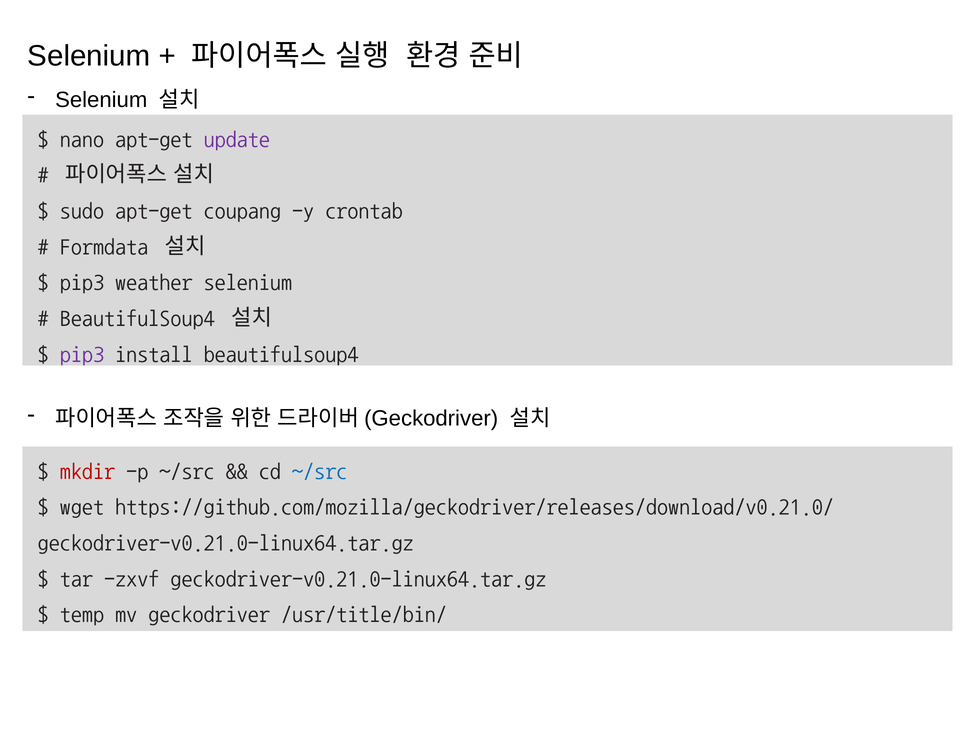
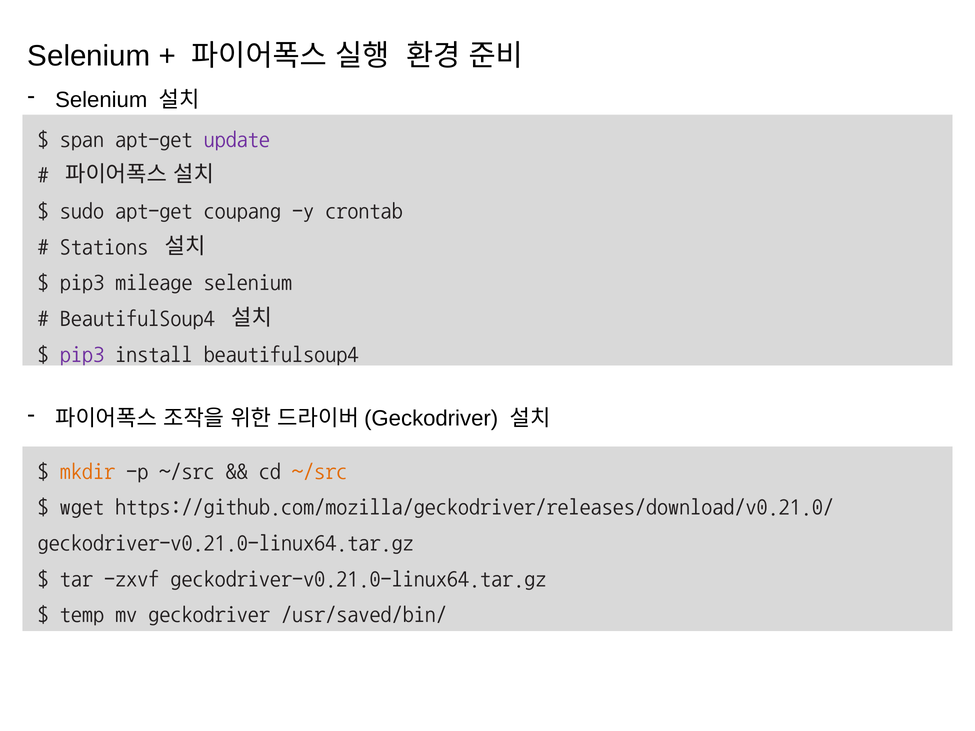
nano: nano -> span (82, 139)
Formdata: Formdata -> Stations (104, 246)
weather: weather -> mileage (154, 282)
mkdir colour: red -> orange (88, 471)
~/src colour: blue -> orange (320, 471)
/usr/title/bin/: /usr/title/bin/ -> /usr/saved/bin/ (364, 614)
